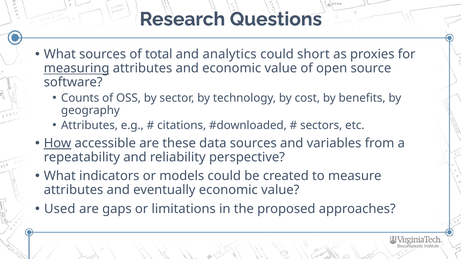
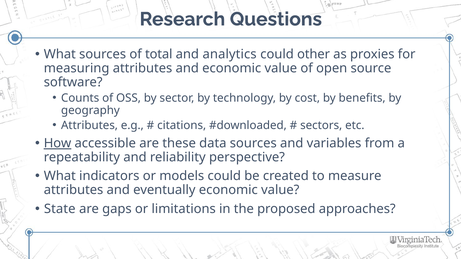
short: short -> other (314, 54)
measuring underline: present -> none (77, 68)
Used: Used -> State (60, 209)
